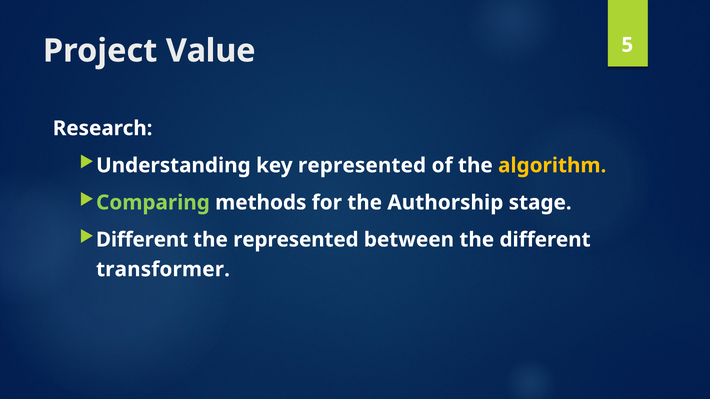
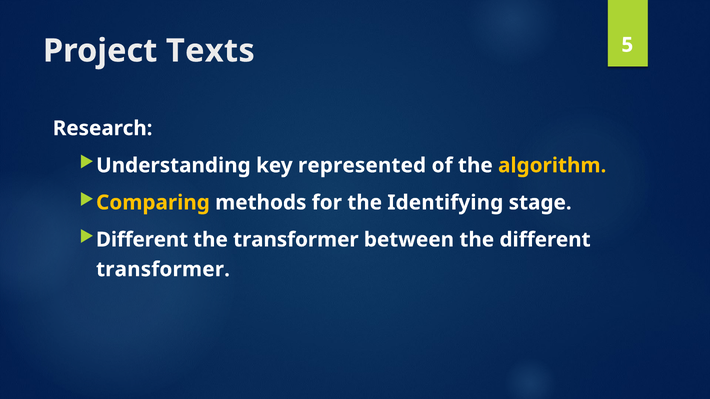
Value: Value -> Texts (210, 51)
Comparing colour: light green -> yellow (153, 203)
Authorship: Authorship -> Identifying (445, 203)
the represented: represented -> transformer (296, 240)
